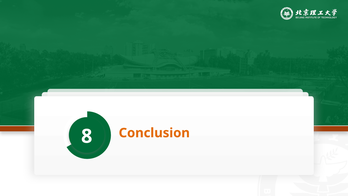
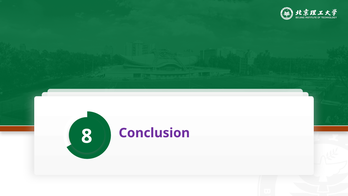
Conclusion colour: orange -> purple (154, 133)
